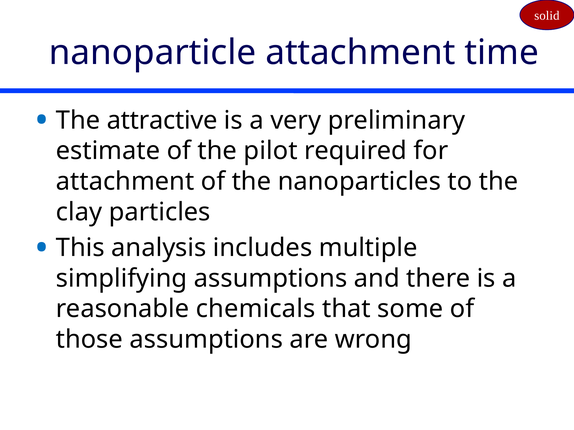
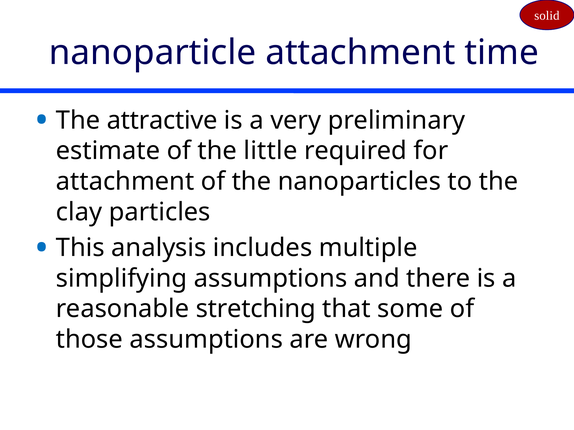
pilot: pilot -> little (271, 151)
chemicals: chemicals -> stretching (256, 309)
